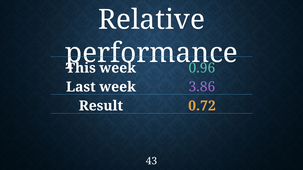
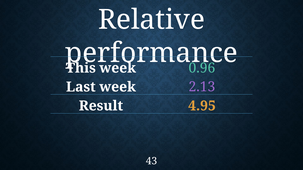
3.86: 3.86 -> 2.13 (202, 87)
0.72: 0.72 -> 4.95 (202, 106)
